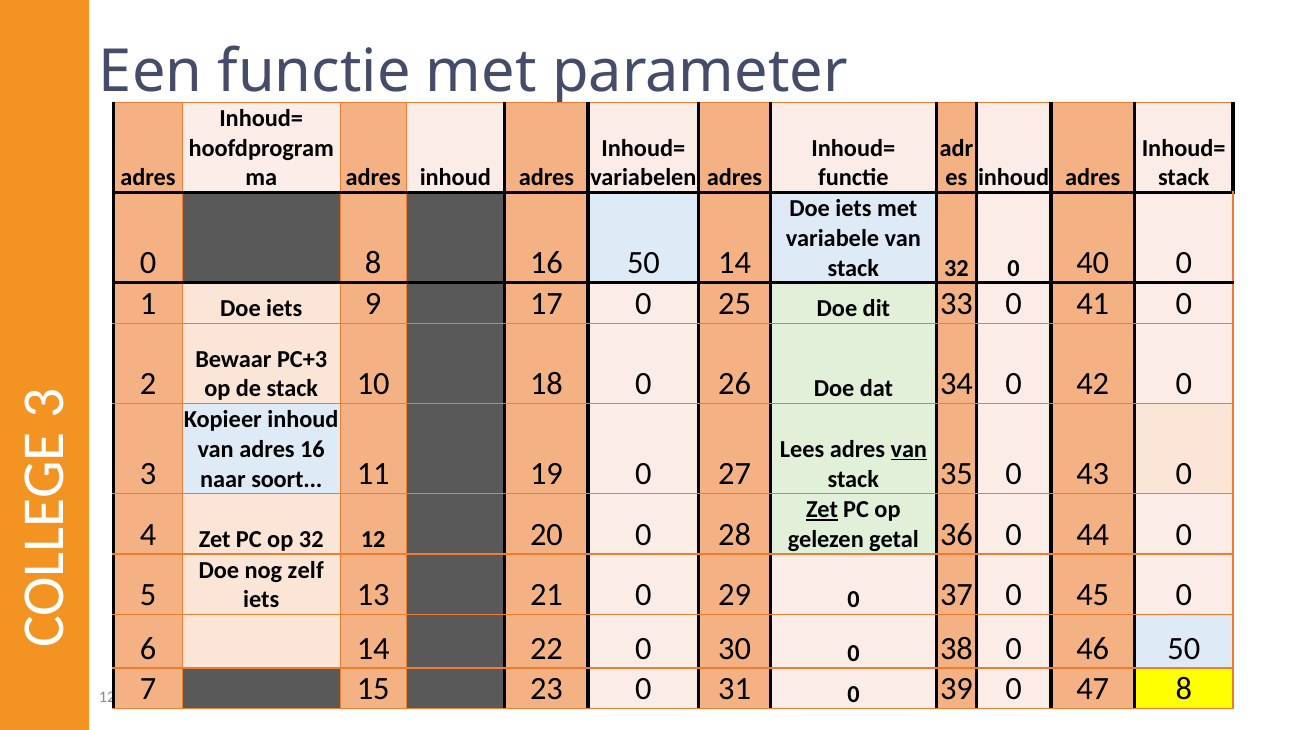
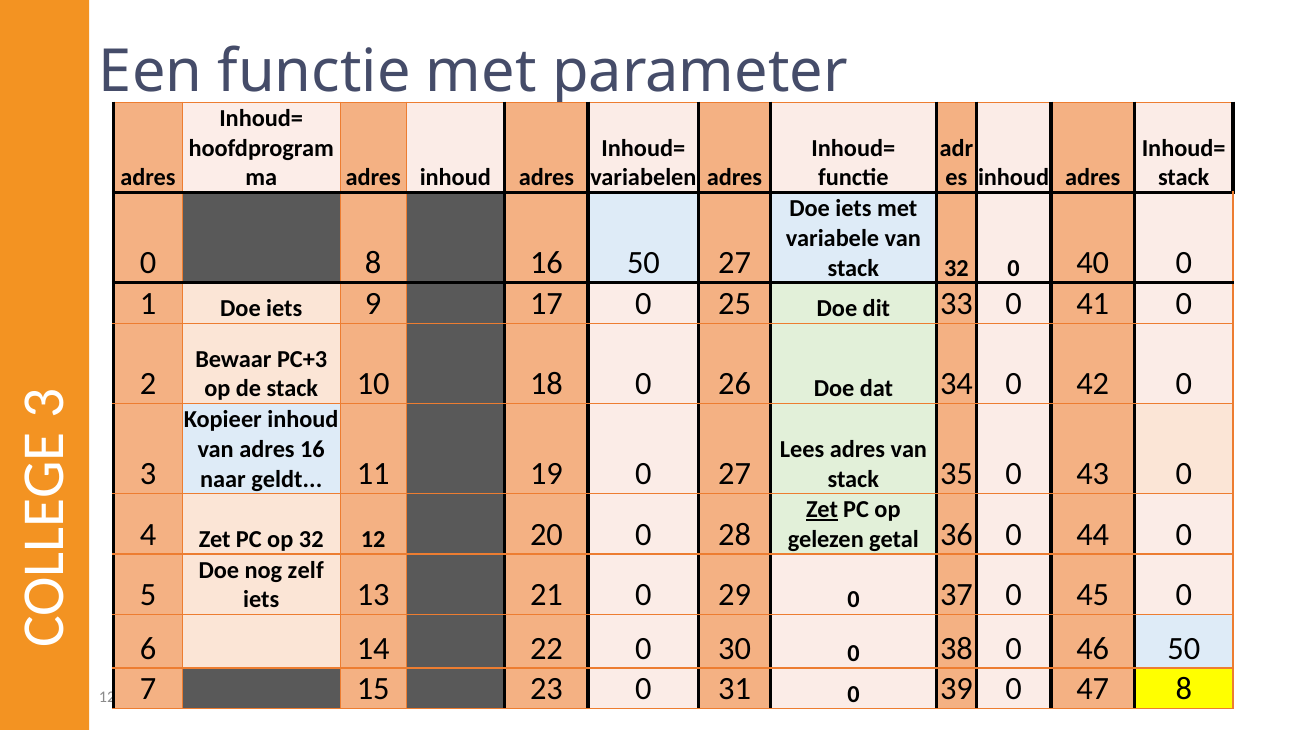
50 14: 14 -> 27 (735, 263)
van underline: present -> none (909, 449)
soort: soort -> geldt (287, 479)
